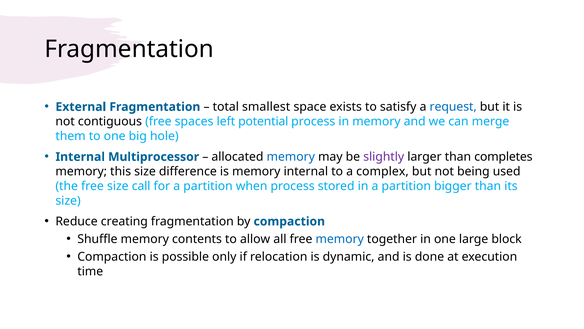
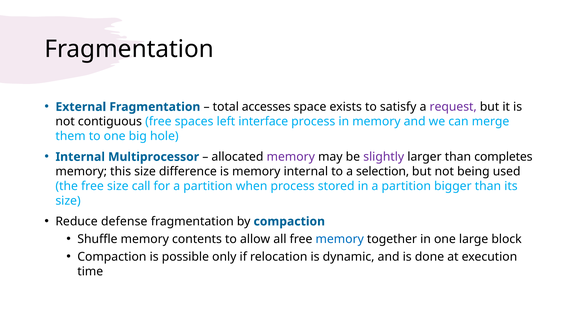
smallest: smallest -> accesses (266, 107)
request colour: blue -> purple (453, 107)
potential: potential -> interface (263, 121)
memory colour: blue -> purple (291, 157)
complex: complex -> selection (383, 171)
creating: creating -> defense (124, 221)
